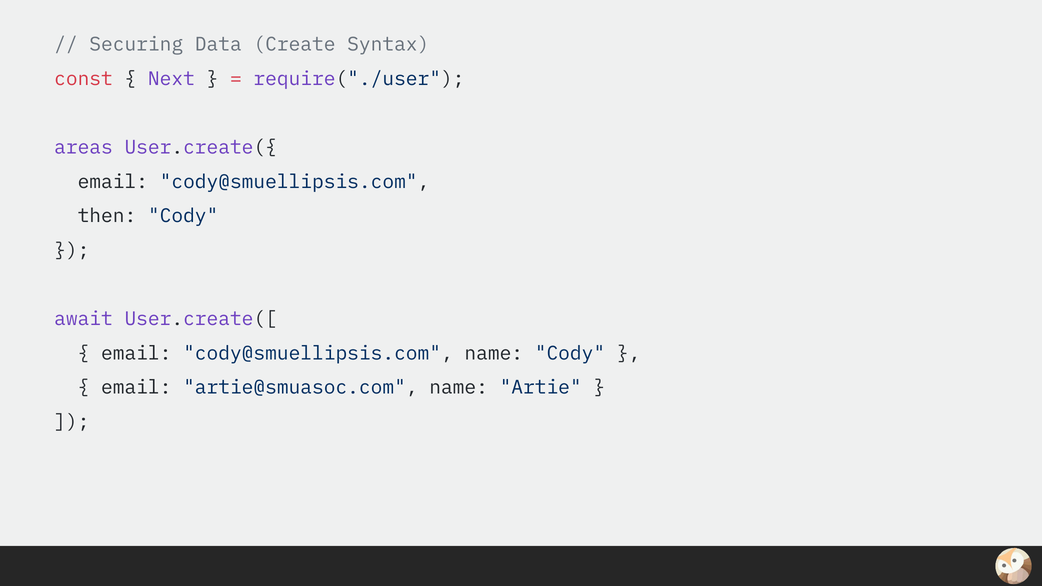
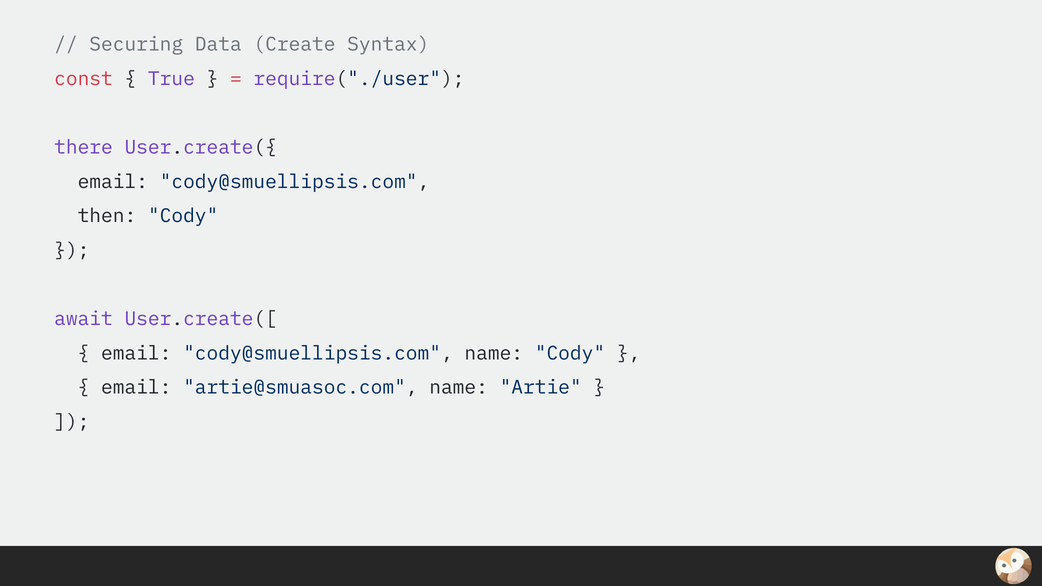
Next: Next -> True (171, 79)
areas: areas -> there (83, 147)
